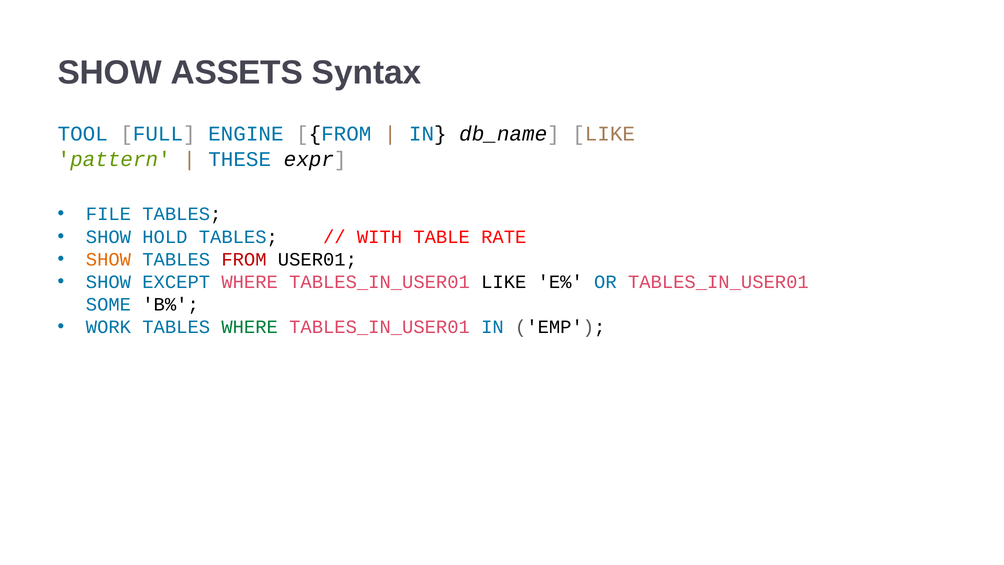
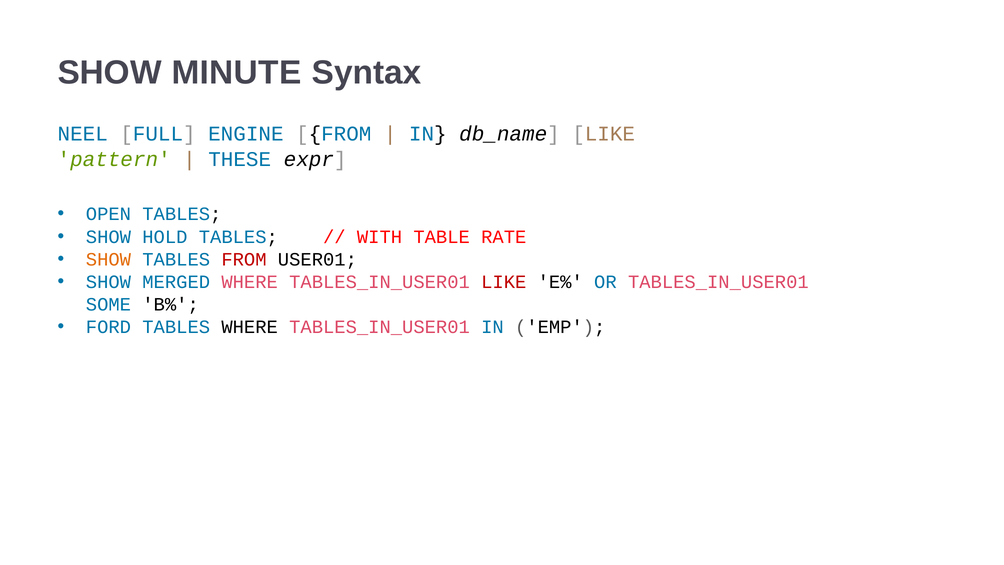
ASSETS: ASSETS -> MINUTE (236, 73)
TOOL: TOOL -> NEEL (83, 134)
FILE: FILE -> OPEN (108, 214)
EXCEPT: EXCEPT -> MERGED (176, 282)
LIKE colour: black -> red (504, 282)
WORK: WORK -> FORD (108, 327)
WHERE colour: green -> black (250, 327)
